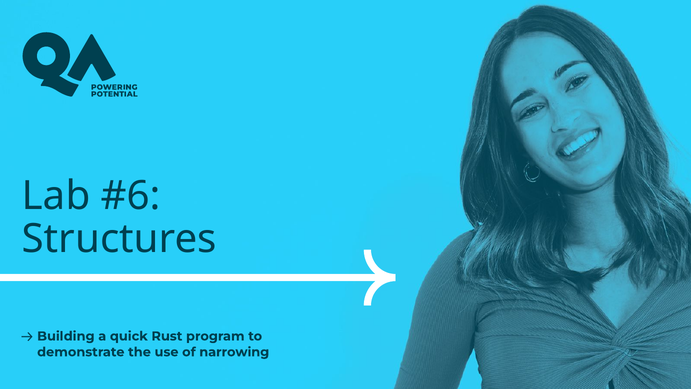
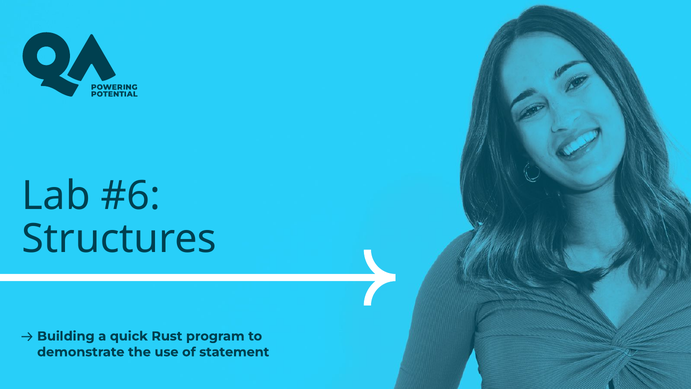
narrowing: narrowing -> statement (234, 352)
